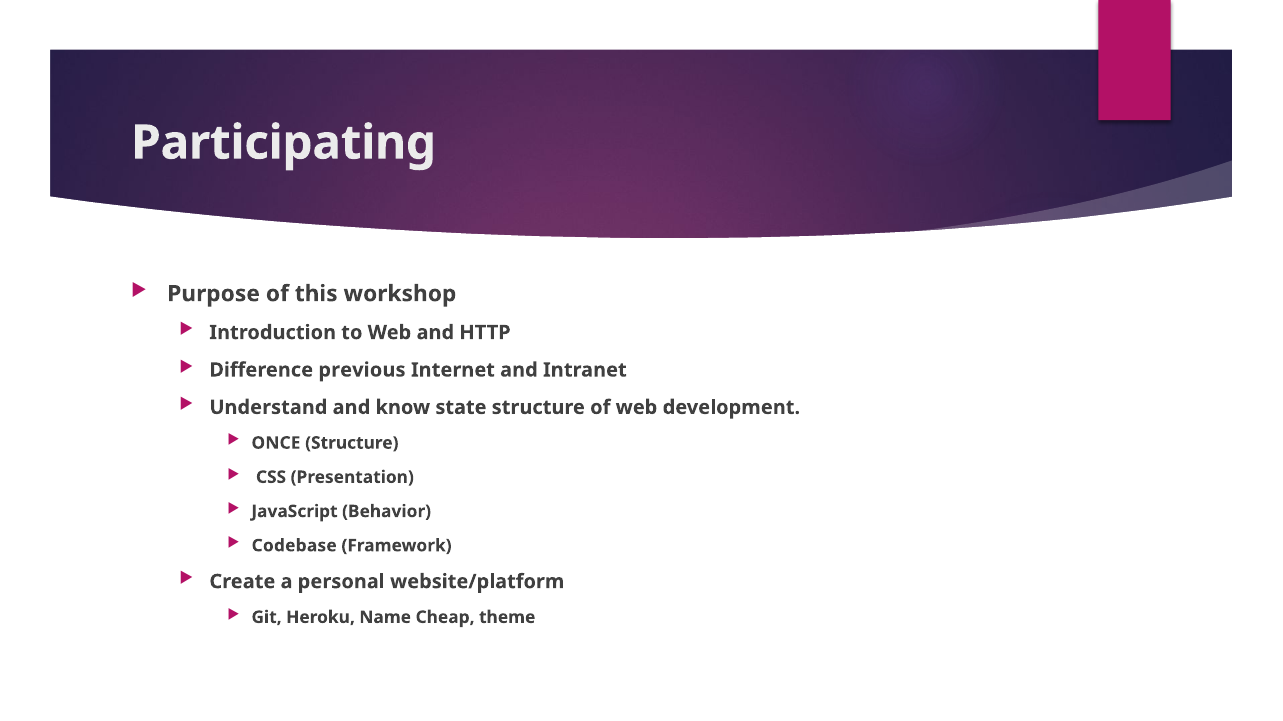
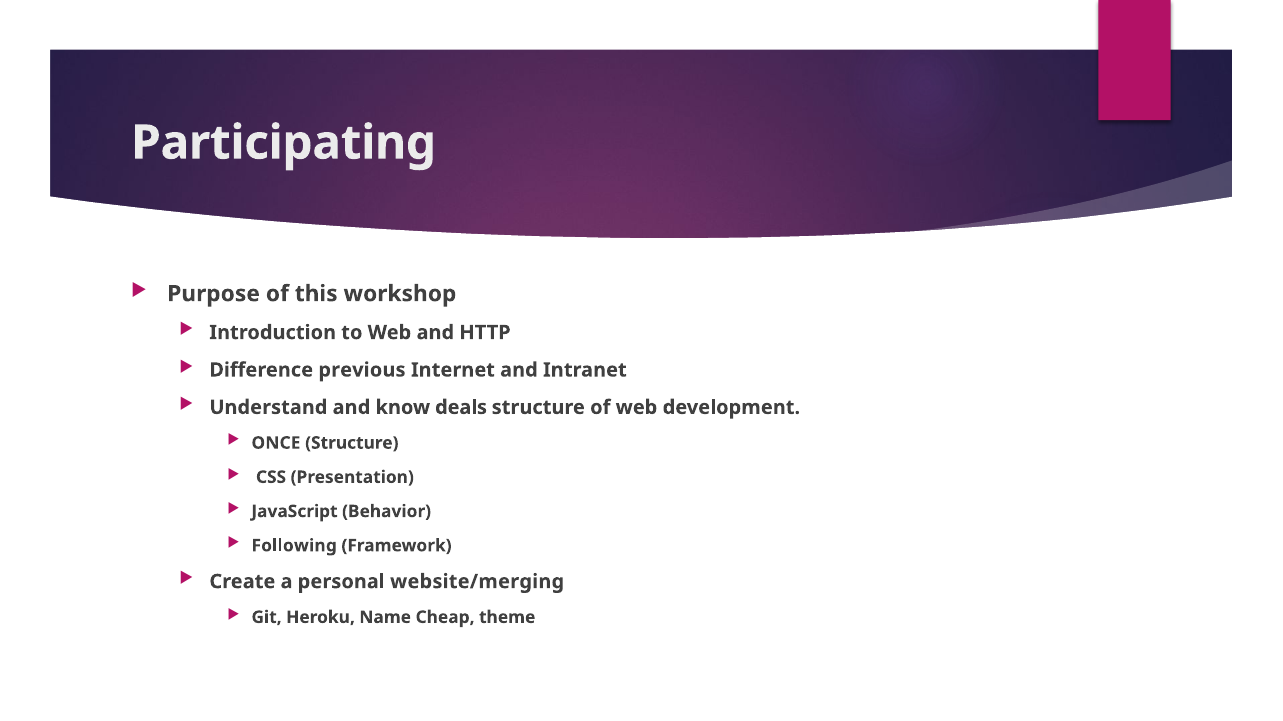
state: state -> deals (461, 408)
Codebase: Codebase -> Following (294, 546)
website/platform: website/platform -> website/merging (477, 582)
